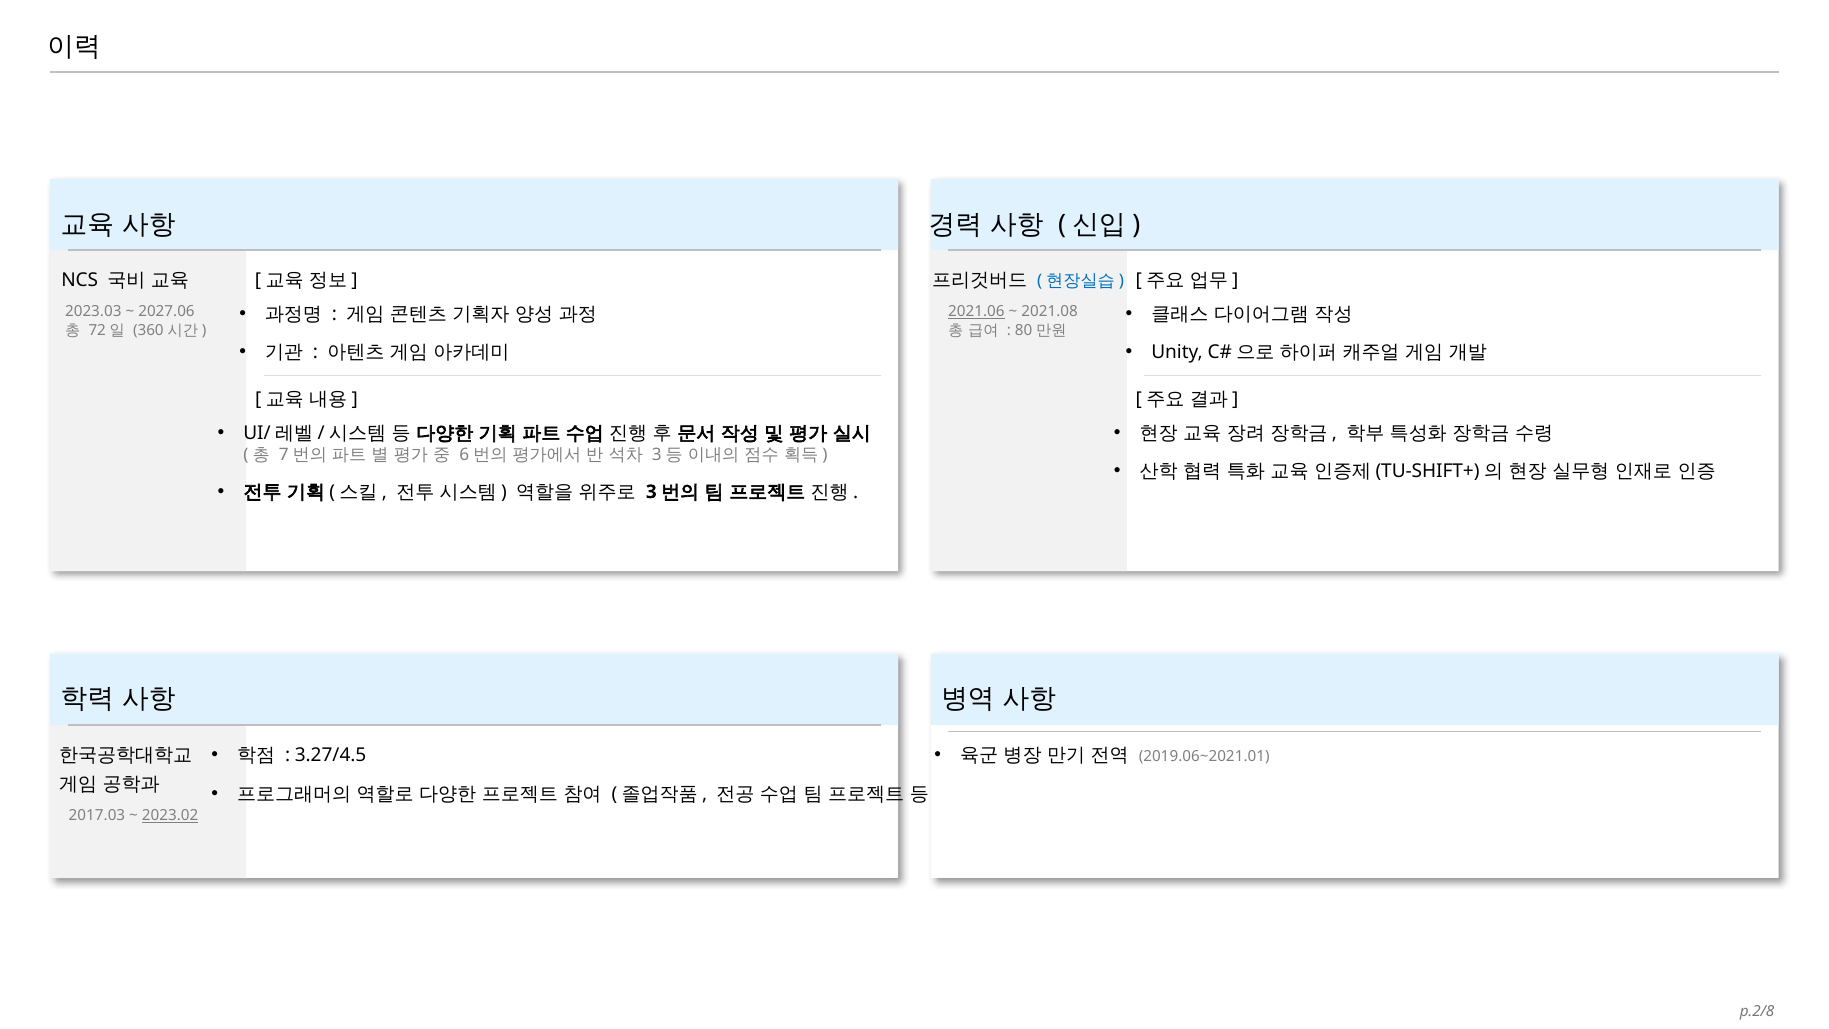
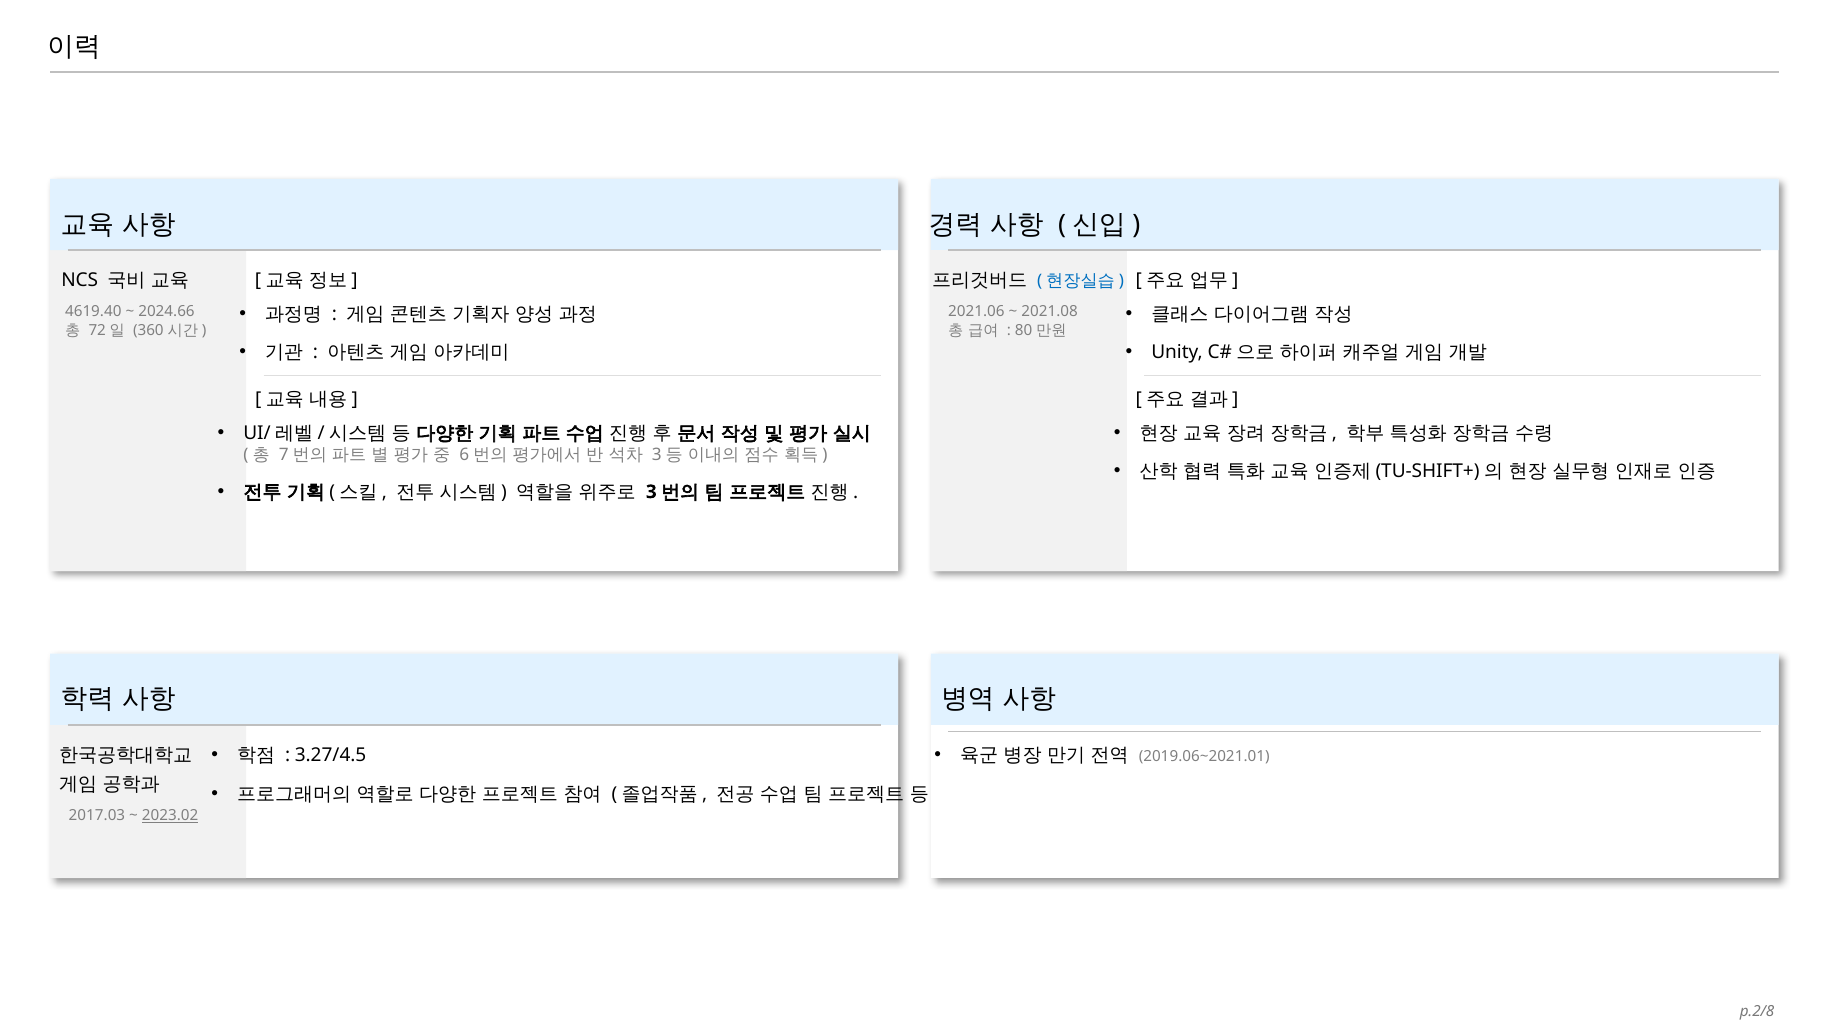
2023.03: 2023.03 -> 4619.40 (93, 312)
2027.06: 2027.06 -> 2024.66 (167, 312)
2021.06 underline: present -> none (976, 312)
